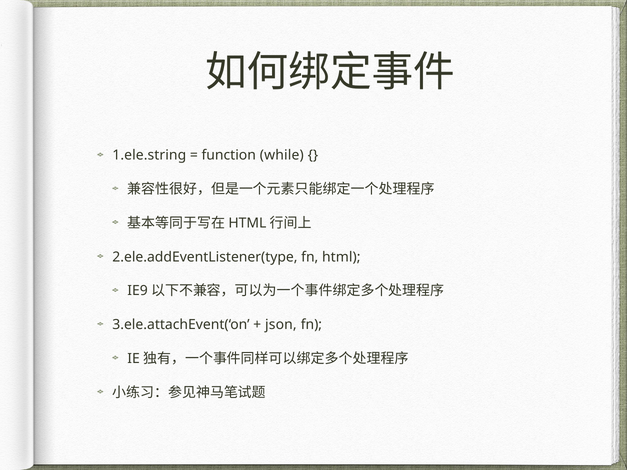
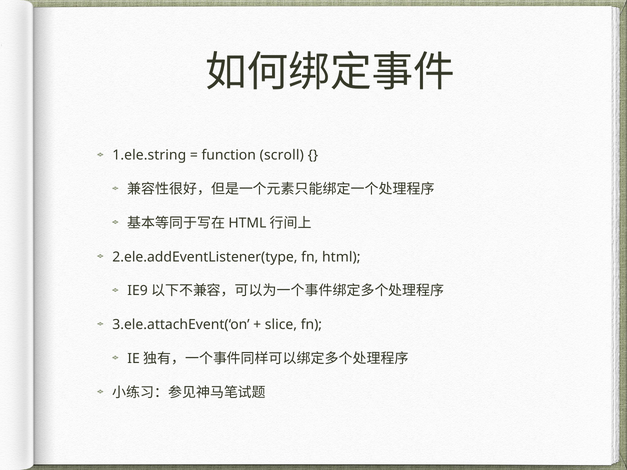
while: while -> scroll (282, 155)
json: json -> slice (281, 325)
